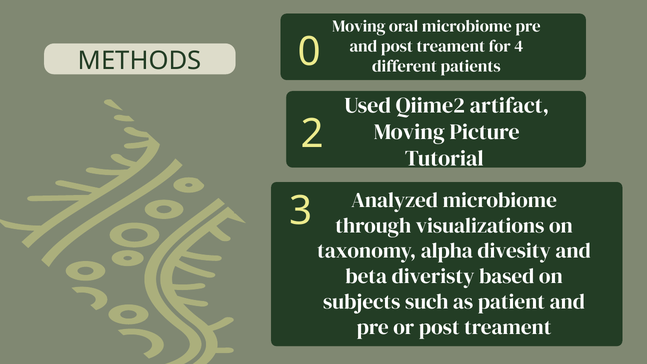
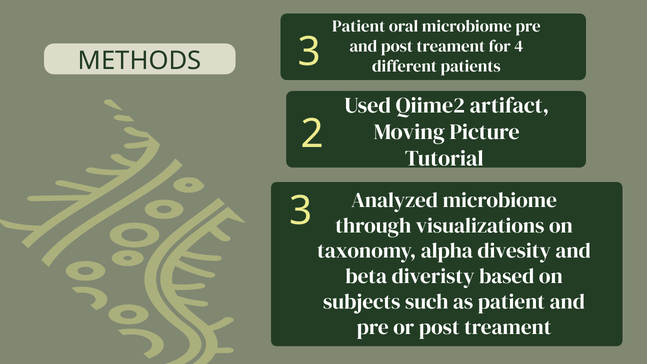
Moving: Moving -> Patient (359, 26)
METHODS 0: 0 -> 3 (309, 52)
